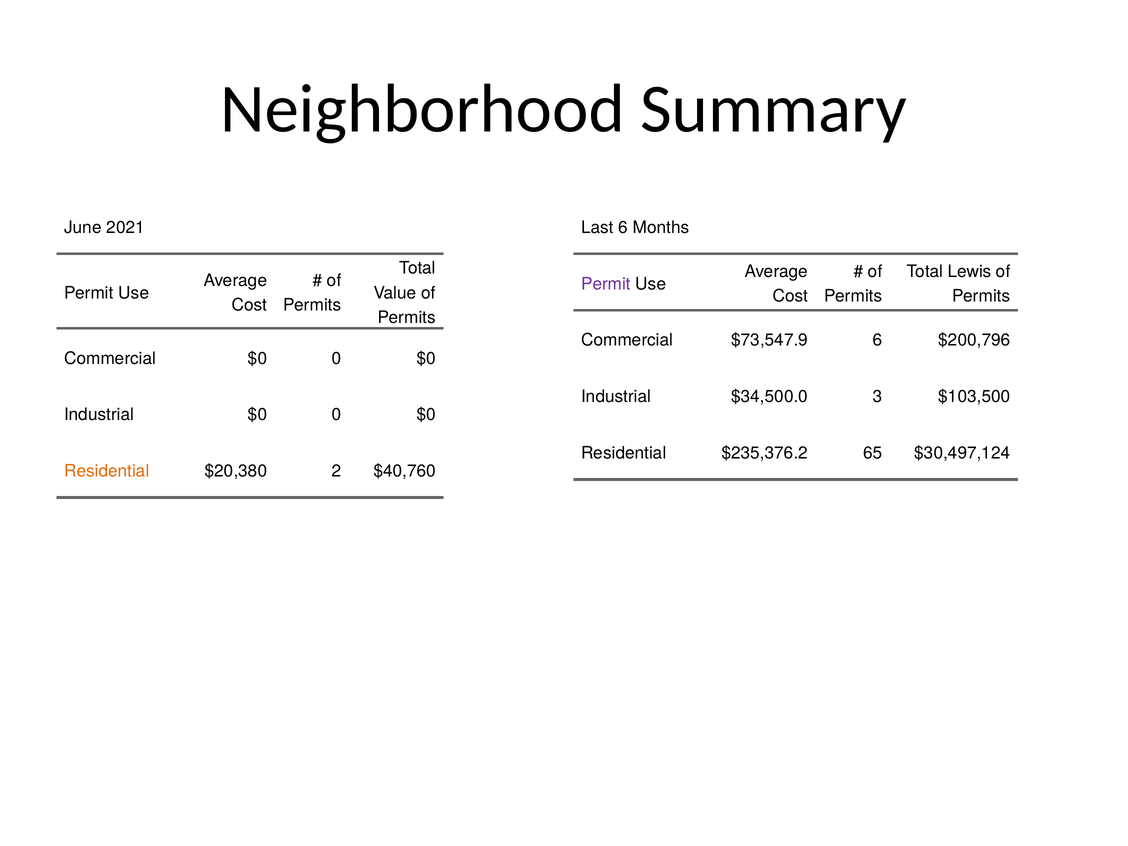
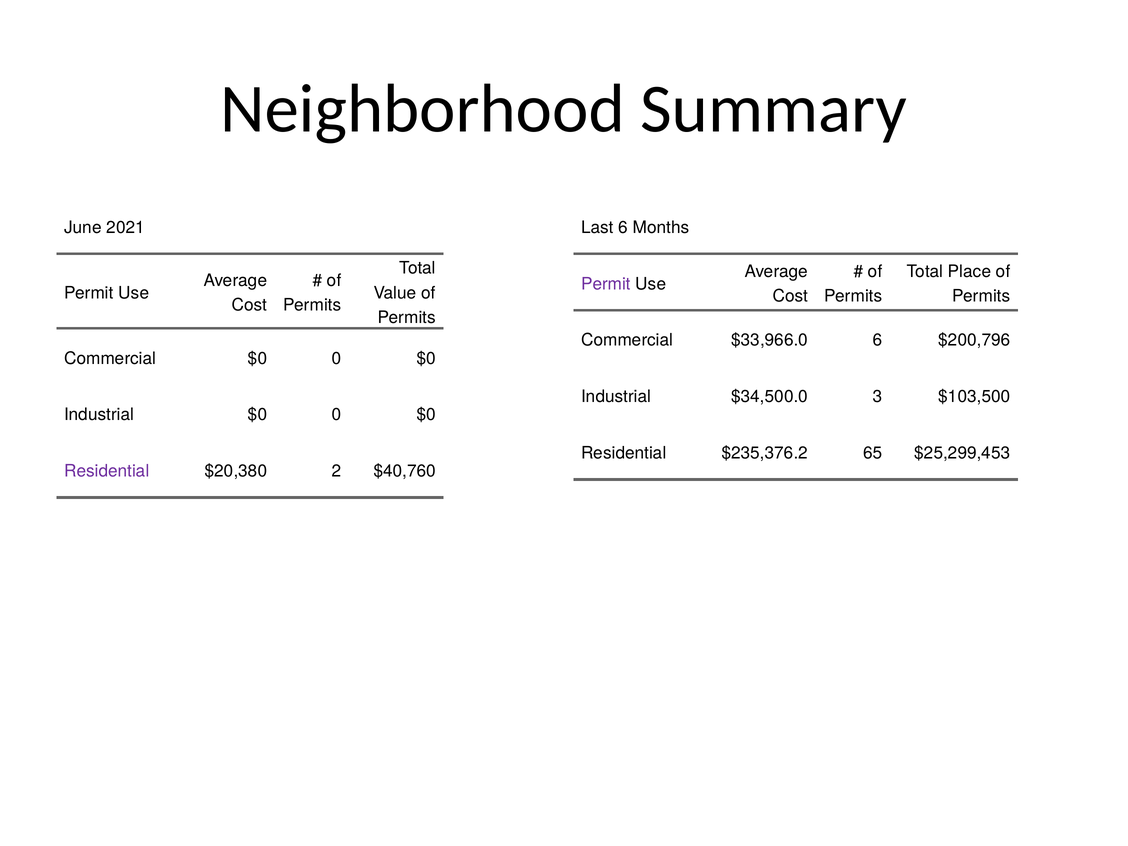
Lewis: Lewis -> Place (970, 271)
$73,547.9: $73,547.9 -> $33,966.0 (770, 340)
$30,497,124: $30,497,124 -> $25,299,453 (962, 453)
Residential colour: orange -> purple (107, 471)
